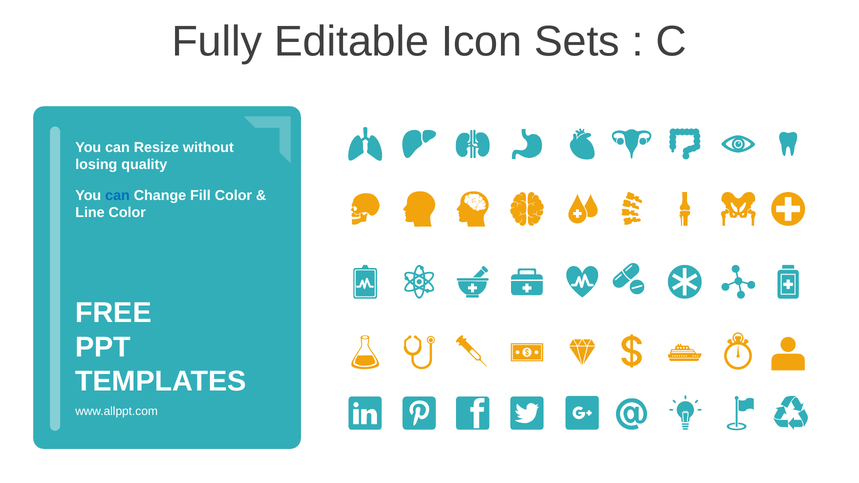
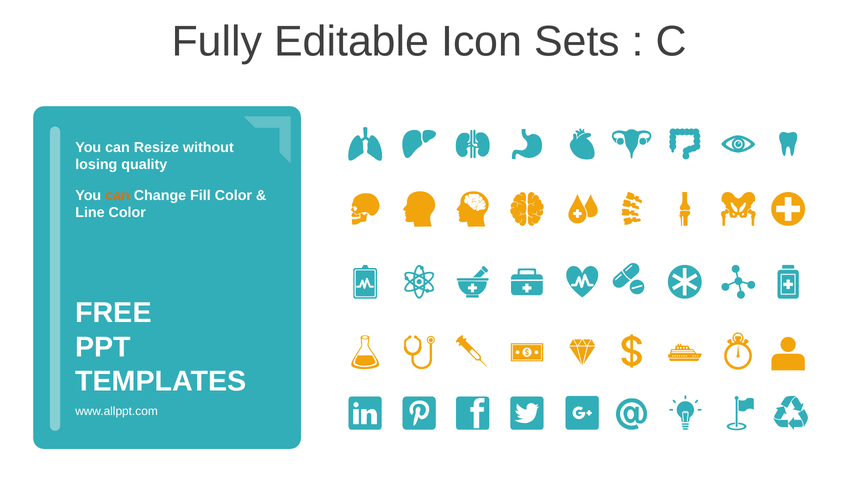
can colour: blue -> orange (118, 196)
